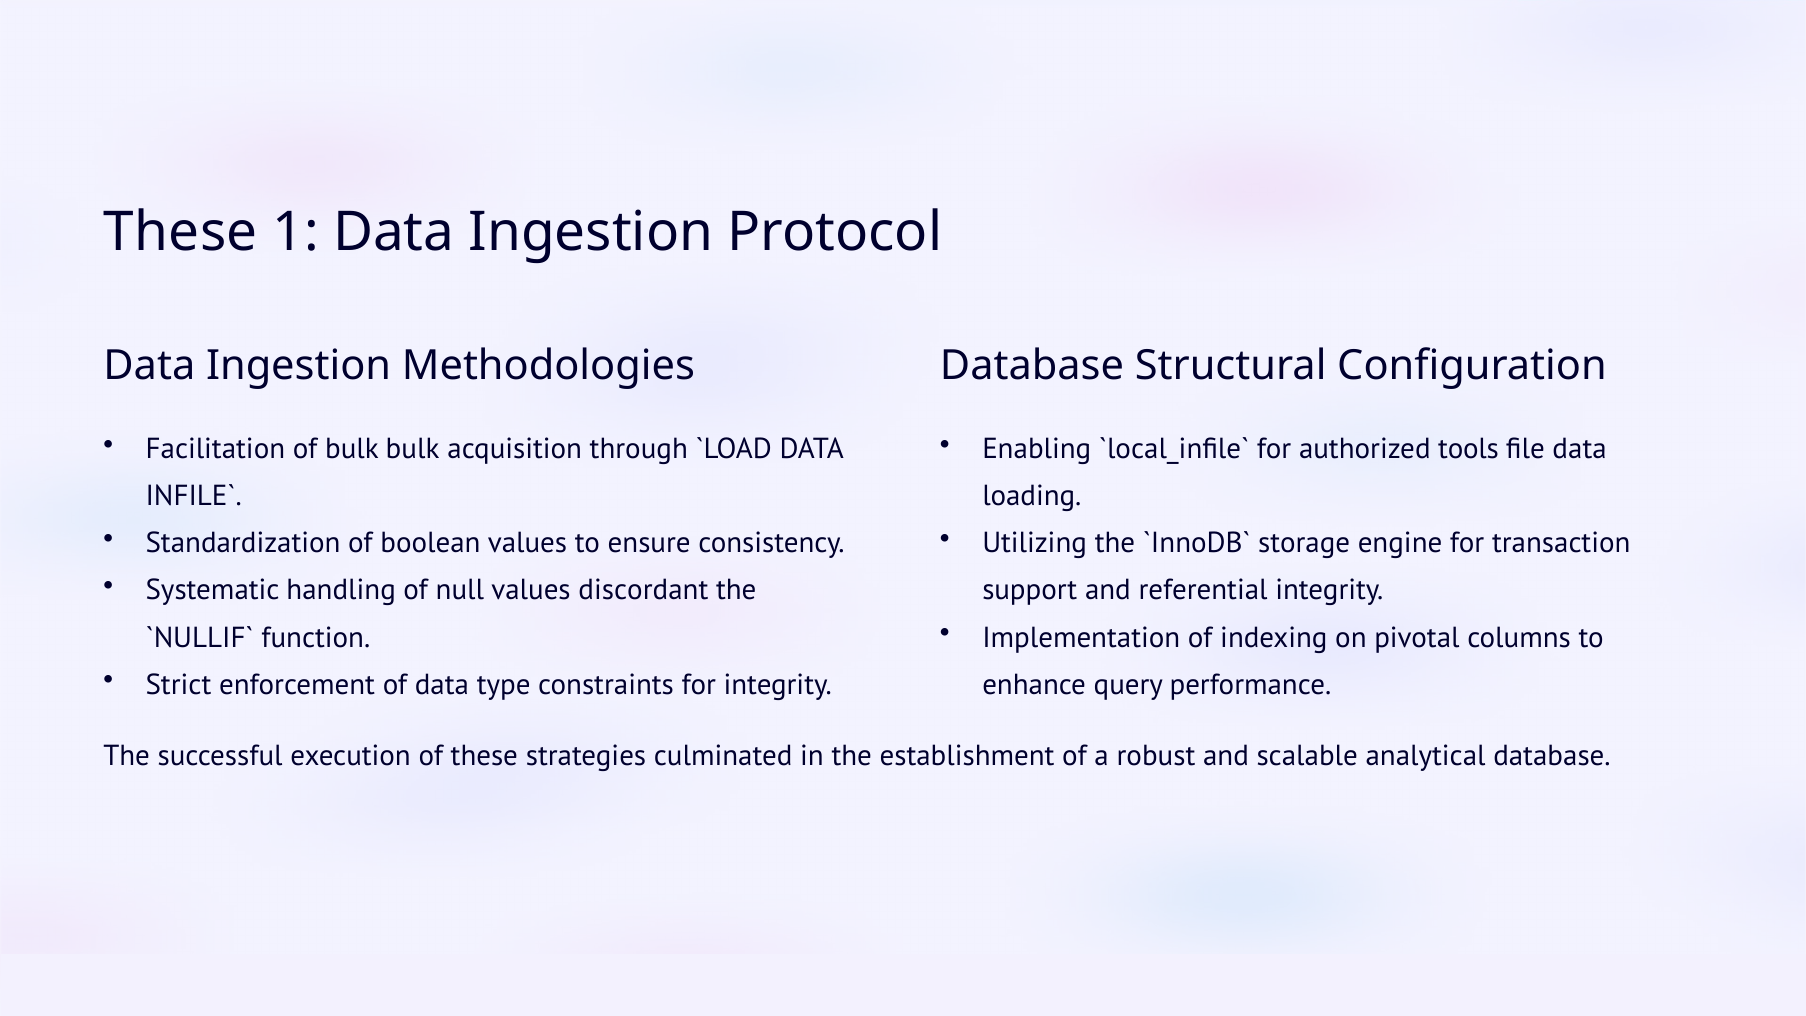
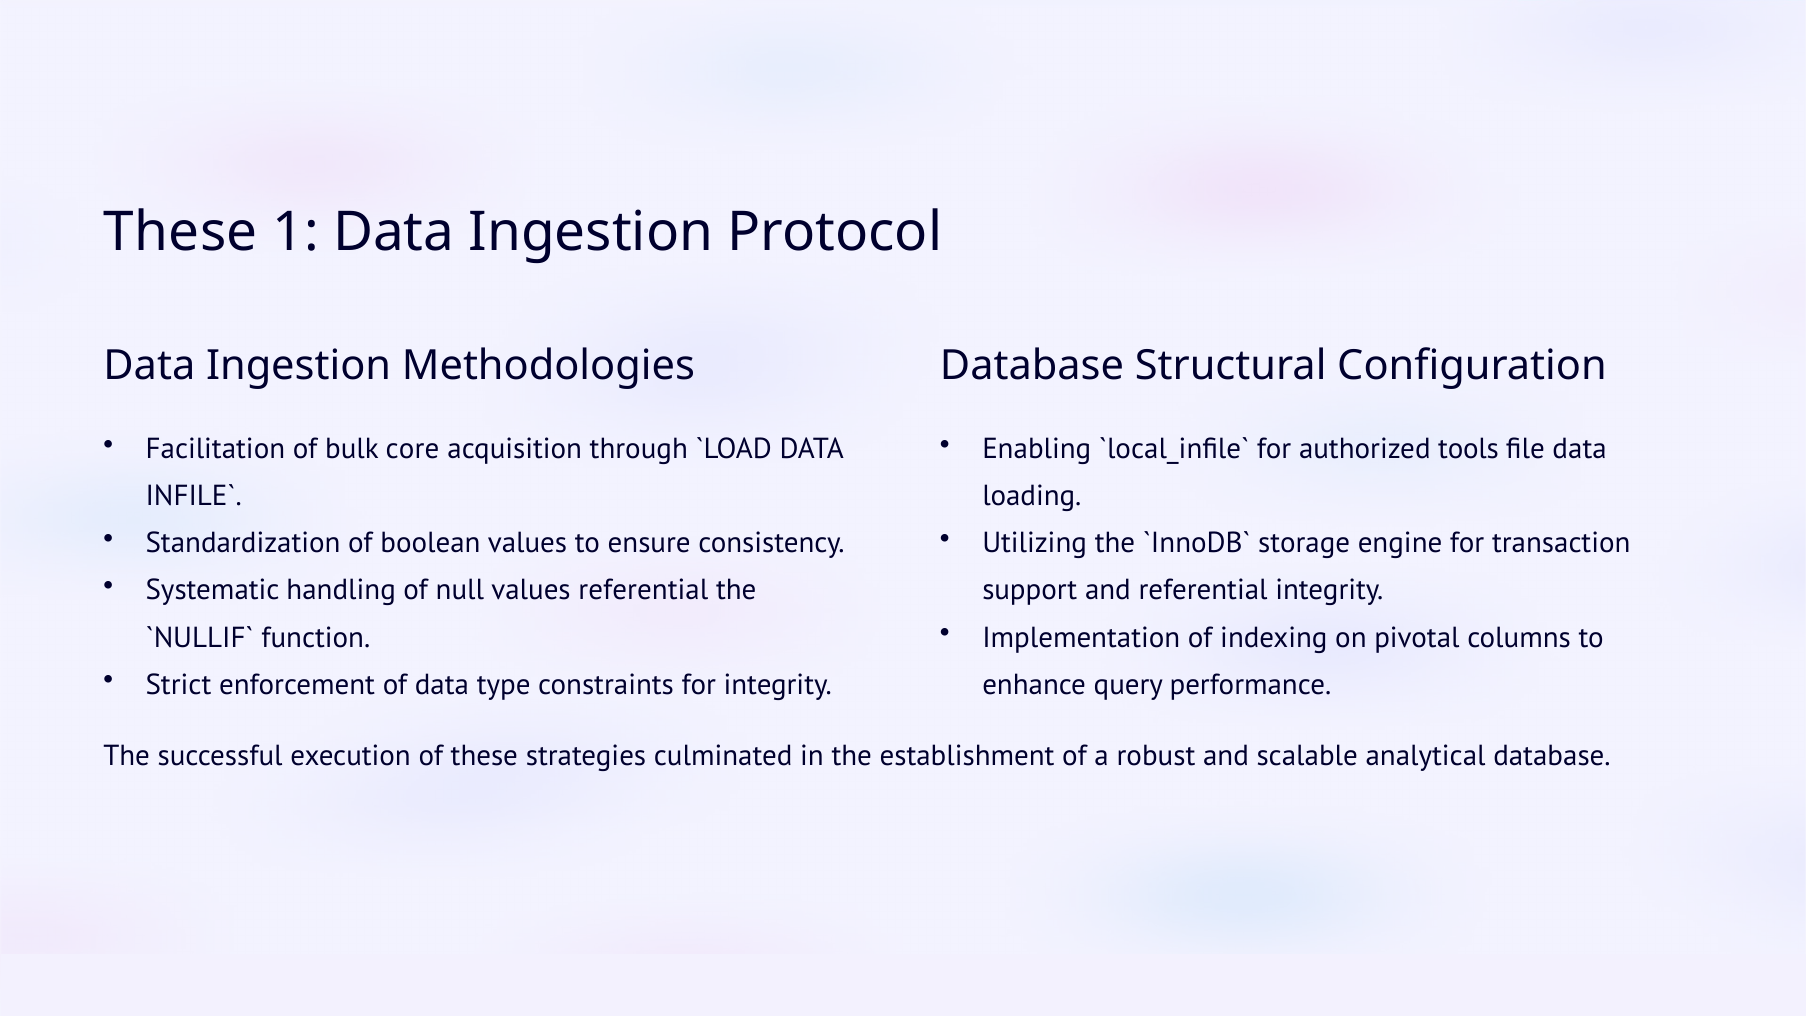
bulk bulk: bulk -> core (413, 449)
values discordant: discordant -> referential (643, 590)
